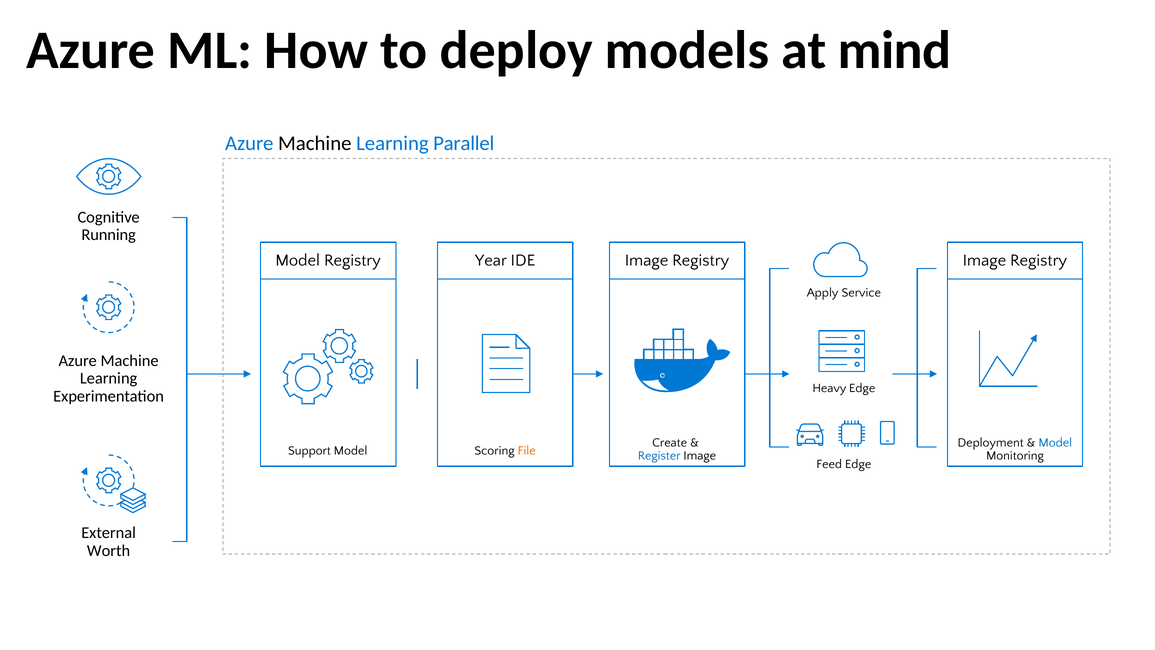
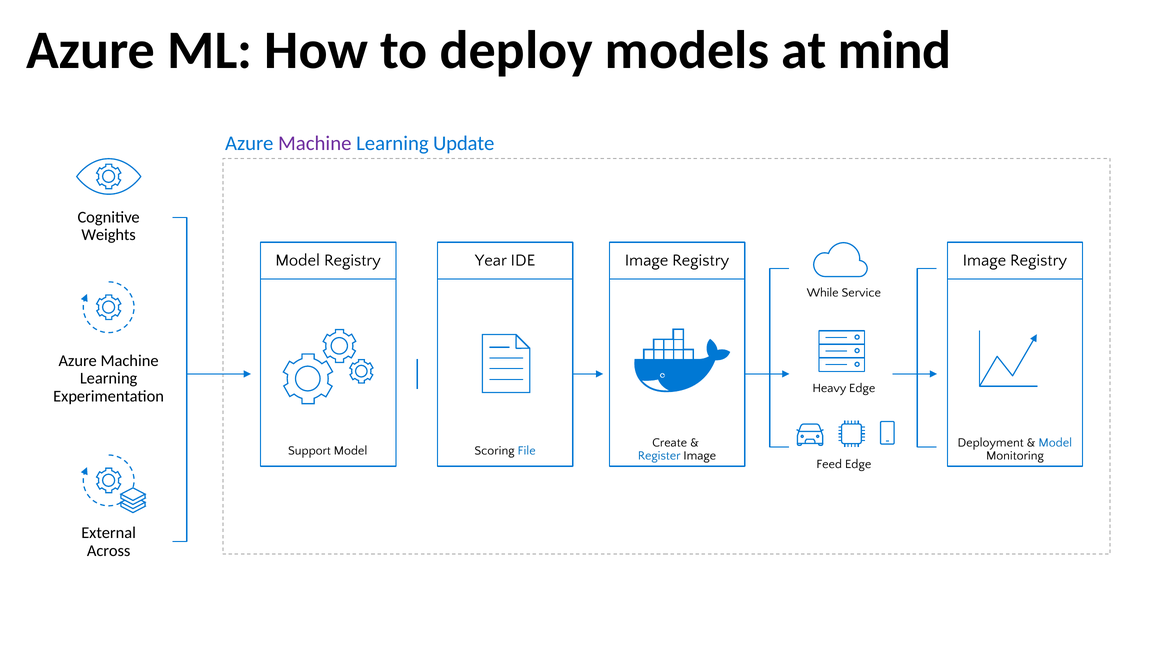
Machine colour: black -> purple (315, 143)
Parallel: Parallel -> Update (464, 143)
Running: Running -> Weights (109, 235)
Apply: Apply -> While (823, 293)
File colour: orange -> blue (527, 451)
Worth: Worth -> Across (109, 550)
